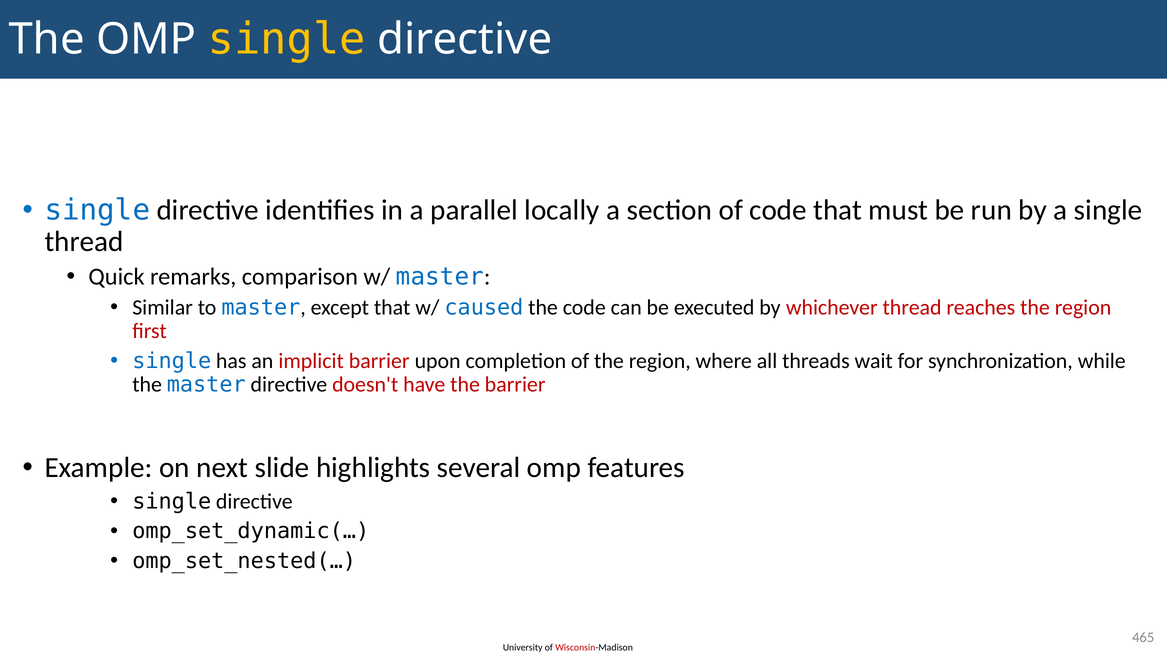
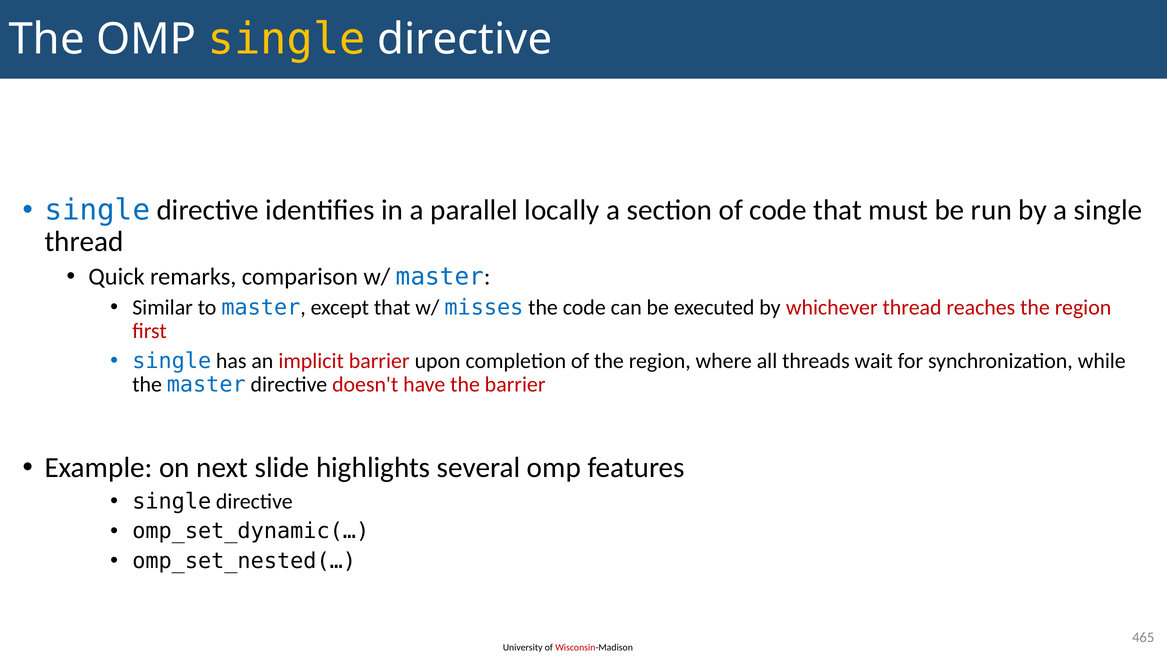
caused: caused -> misses (484, 308)
